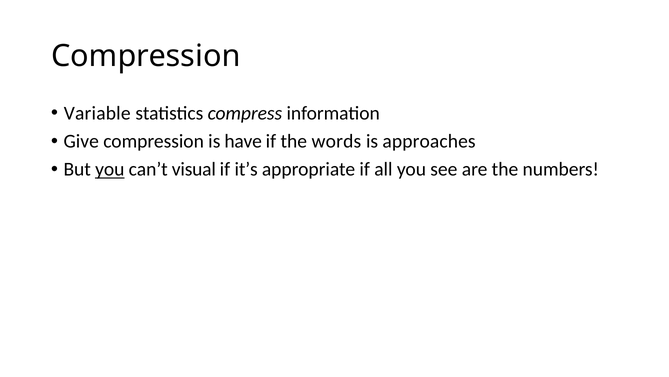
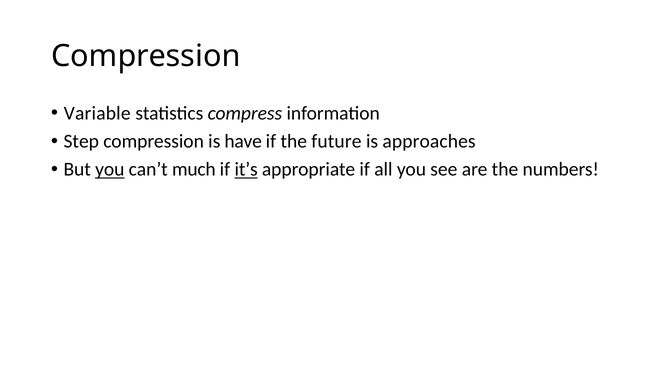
Give: Give -> Step (81, 141)
words: words -> future (336, 141)
visual: visual -> much (194, 169)
it’s underline: none -> present (246, 169)
